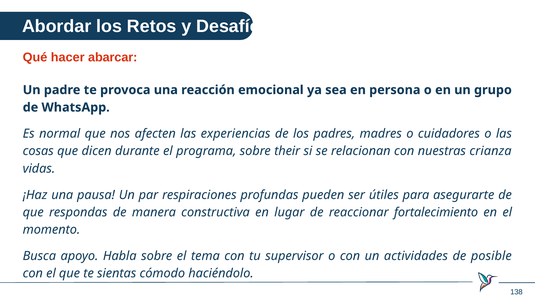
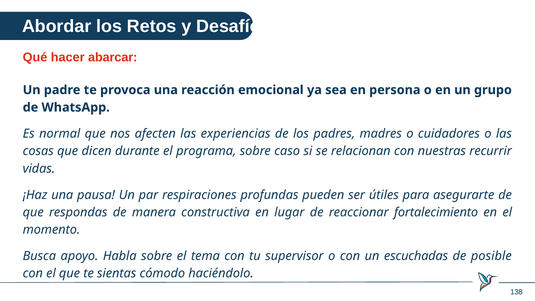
their: their -> caso (287, 151)
crianza: crianza -> recurrir (491, 151)
actividades: actividades -> escuchadas (416, 256)
